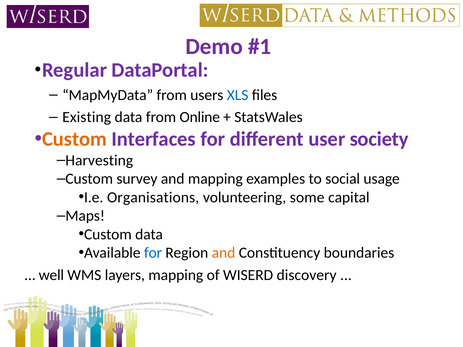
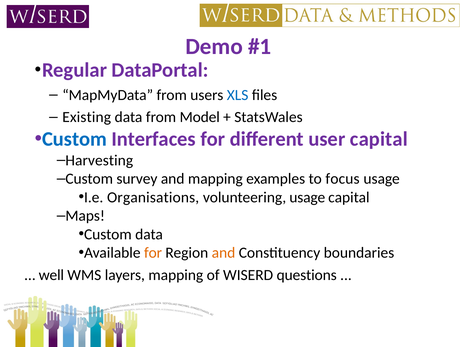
Online: Online -> Model (200, 117)
Custom colour: orange -> blue (74, 139)
user society: society -> capital (379, 139)
social: social -> focus (343, 179)
volunteering some: some -> usage (307, 197)
for colour: blue -> orange (153, 253)
discovery: discovery -> questions (307, 275)
